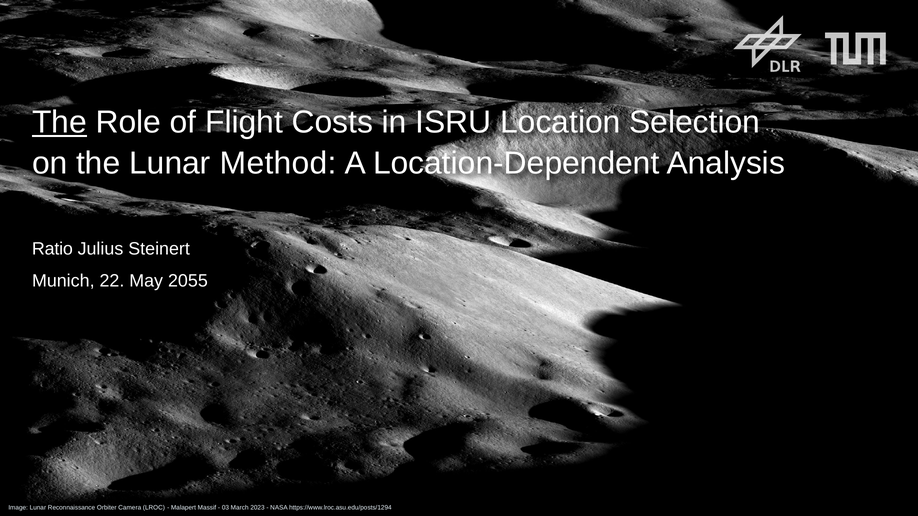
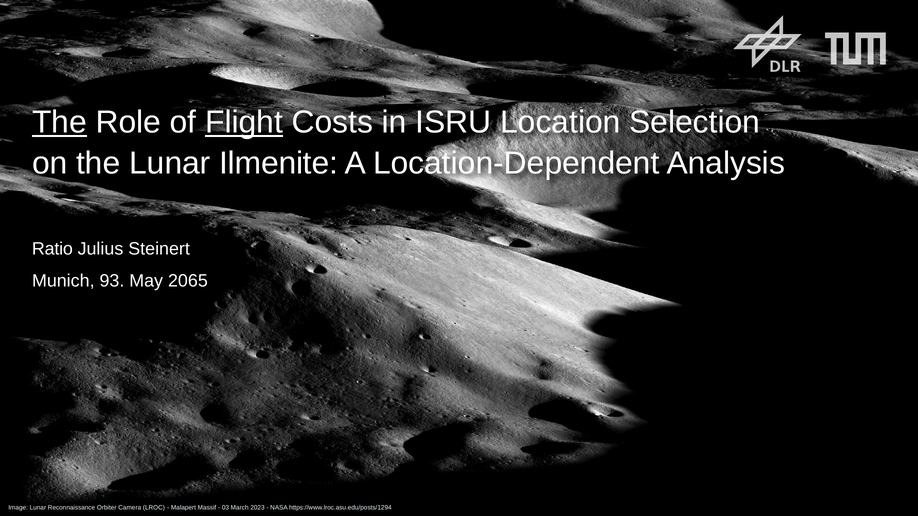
Flight underline: none -> present (244, 122)
Method: Method -> Ilmenite (279, 163)
22: 22 -> 93 (112, 281)
2055: 2055 -> 2065 (188, 281)
